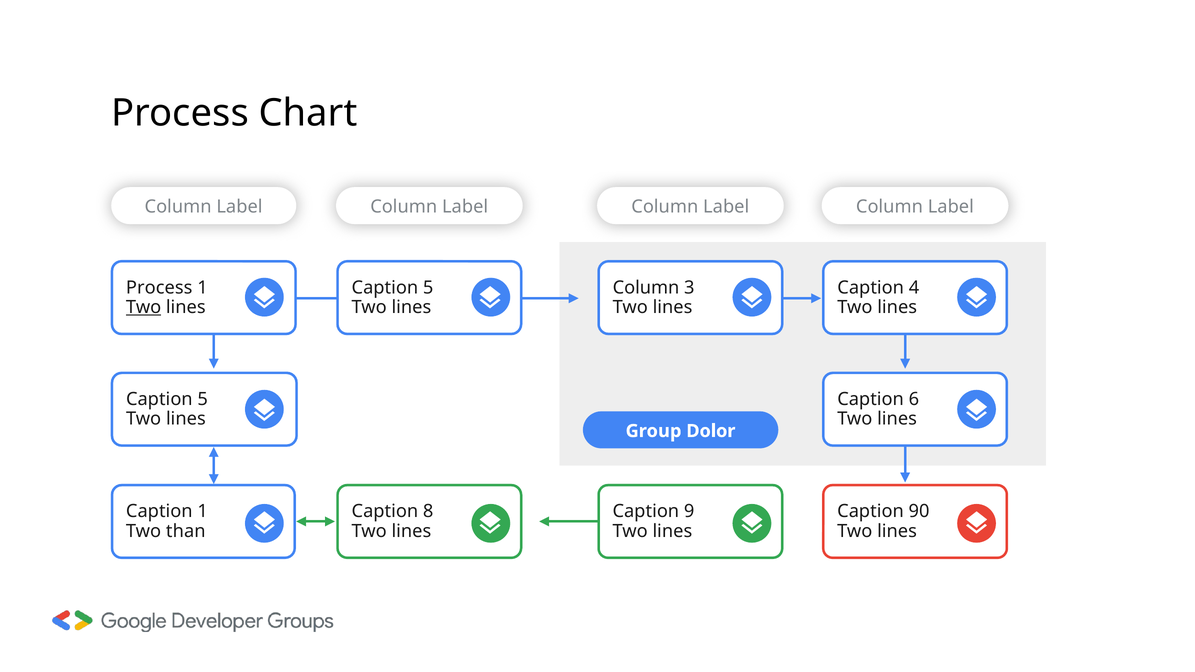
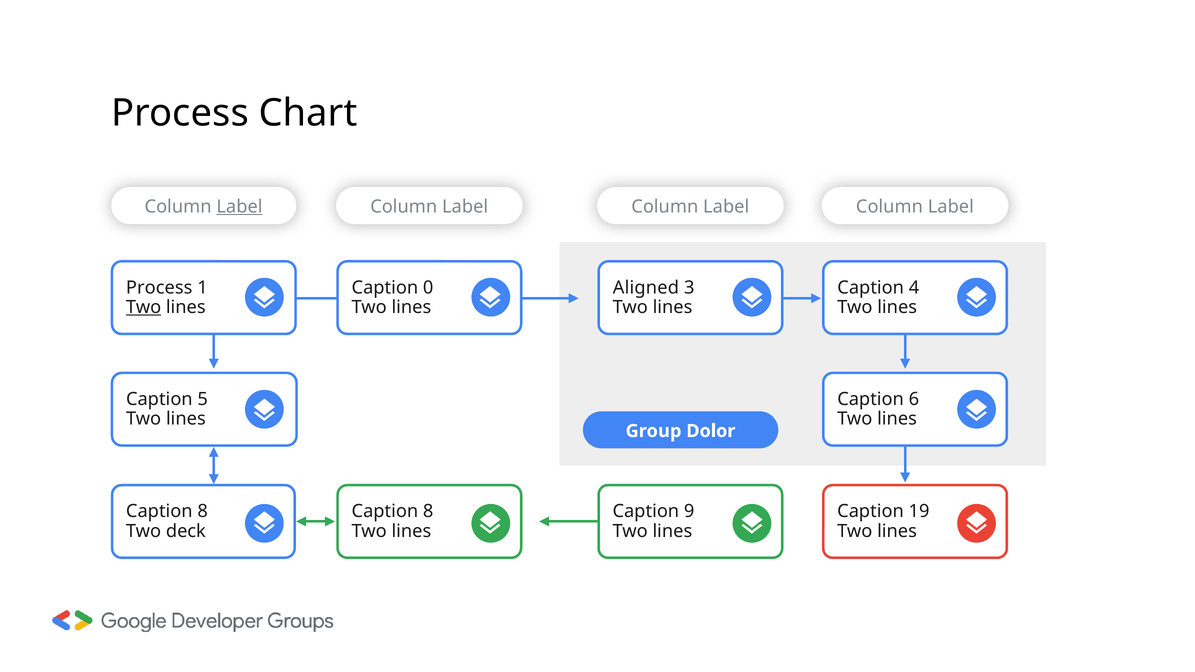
Label underline: none -> present (239, 207)
5: 5 -> 0 (428, 288)
Column: Column -> Aligned (646, 288)
1: 1 -> 8 (203, 512)
90: 90 -> 19 (919, 512)
than: than -> deck (186, 531)
